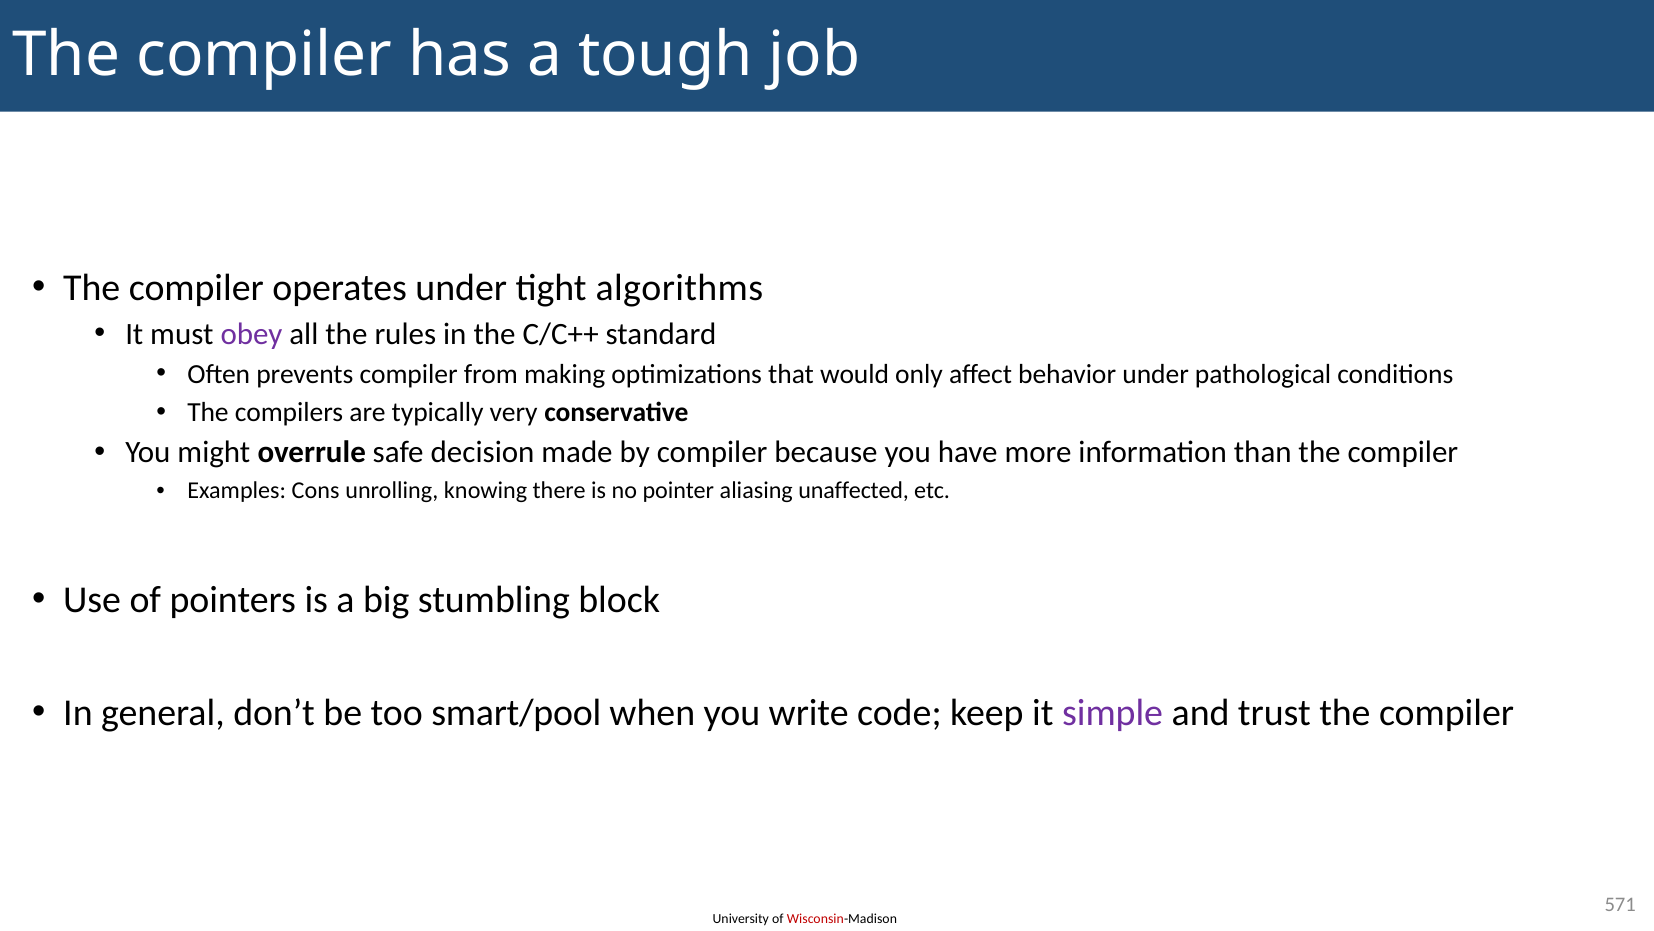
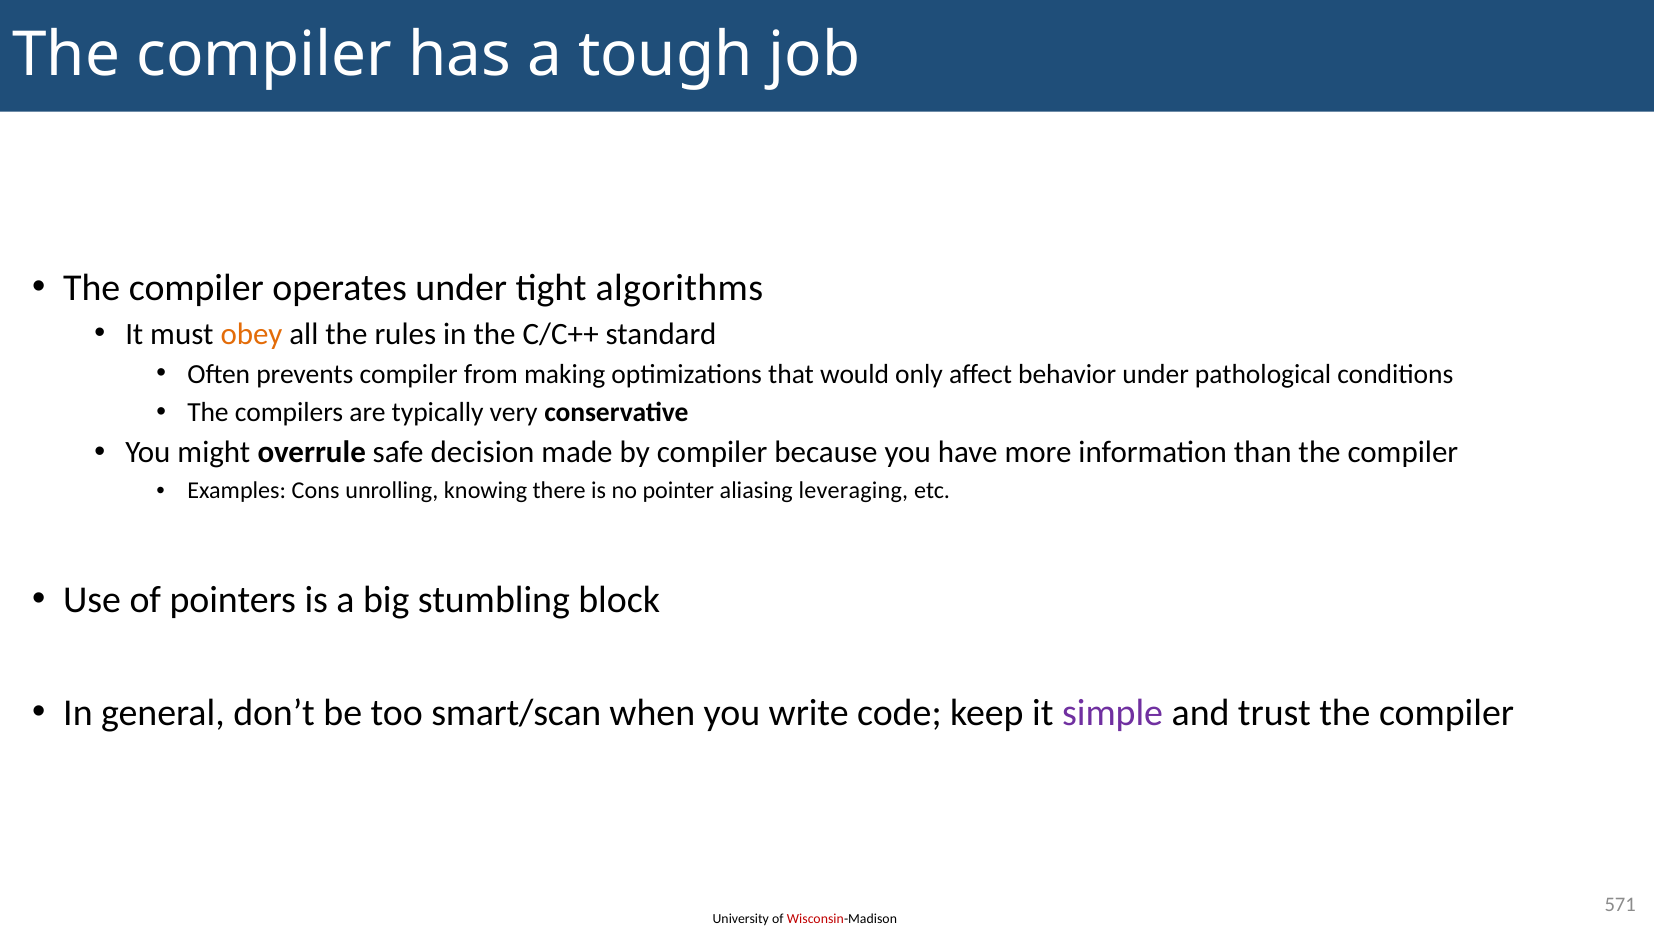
obey colour: purple -> orange (251, 334)
unaffected: unaffected -> leveraging (853, 491)
smart/pool: smart/pool -> smart/scan (516, 712)
